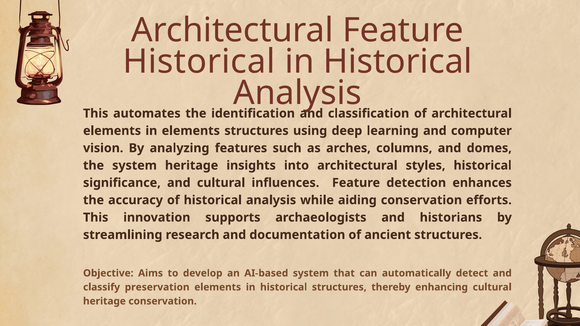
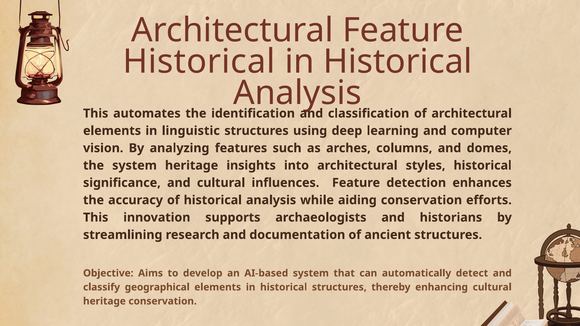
in elements: elements -> linguistic (191, 131)
preservation: preservation -> geographical (157, 287)
